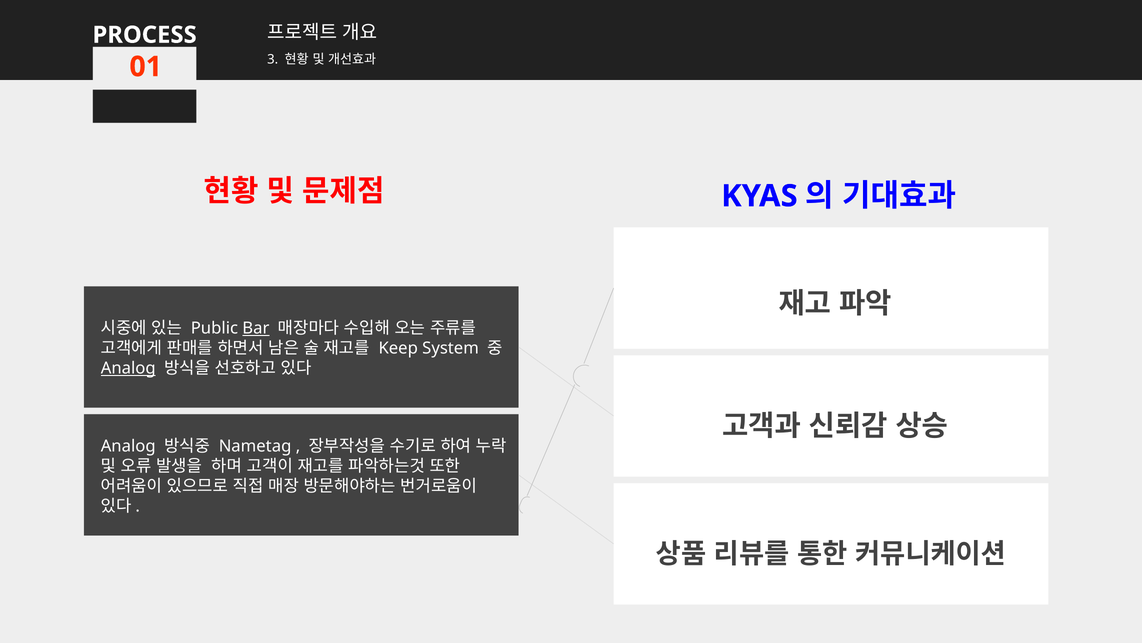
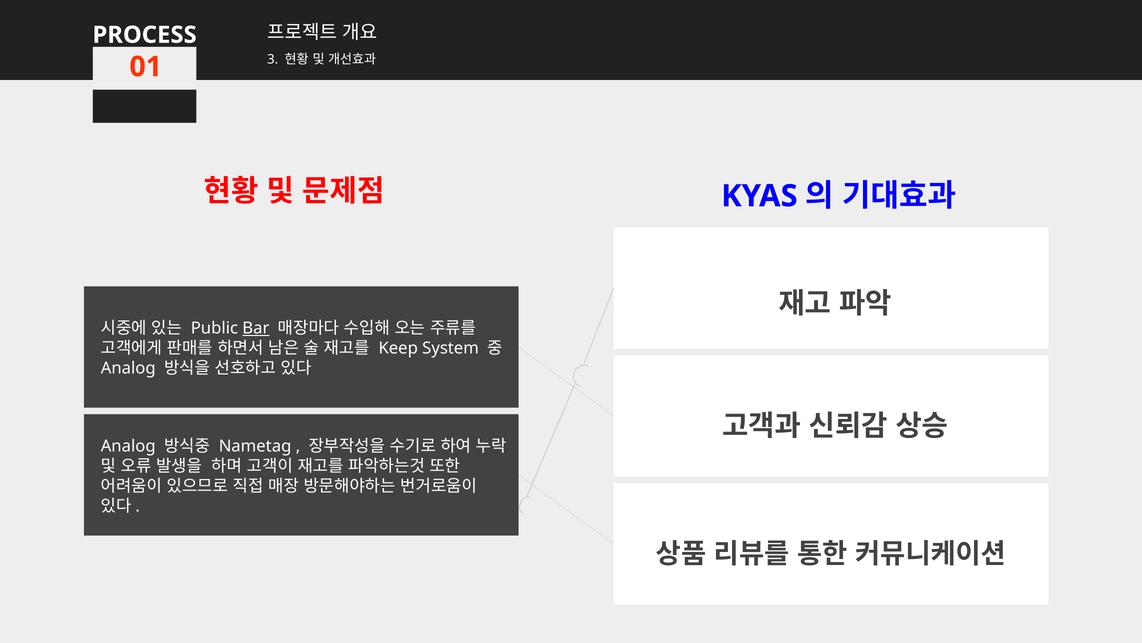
Analog underline: present -> none (128, 368)
